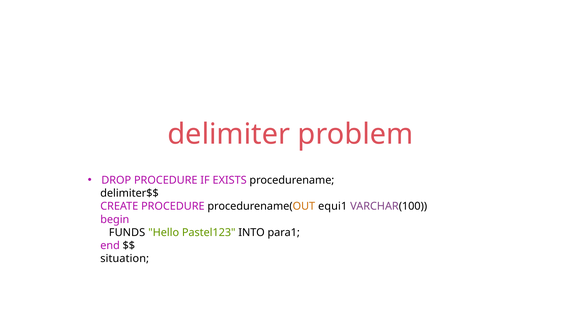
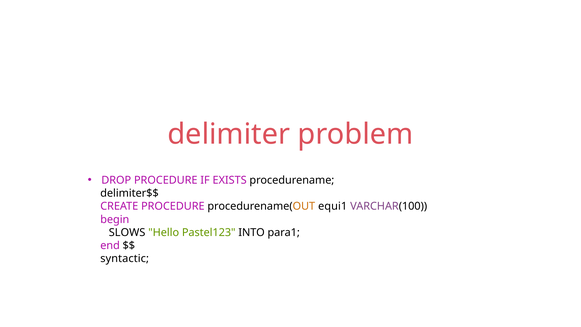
FUNDS: FUNDS -> SLOWS (127, 232)
situation: situation -> syntactic (125, 259)
